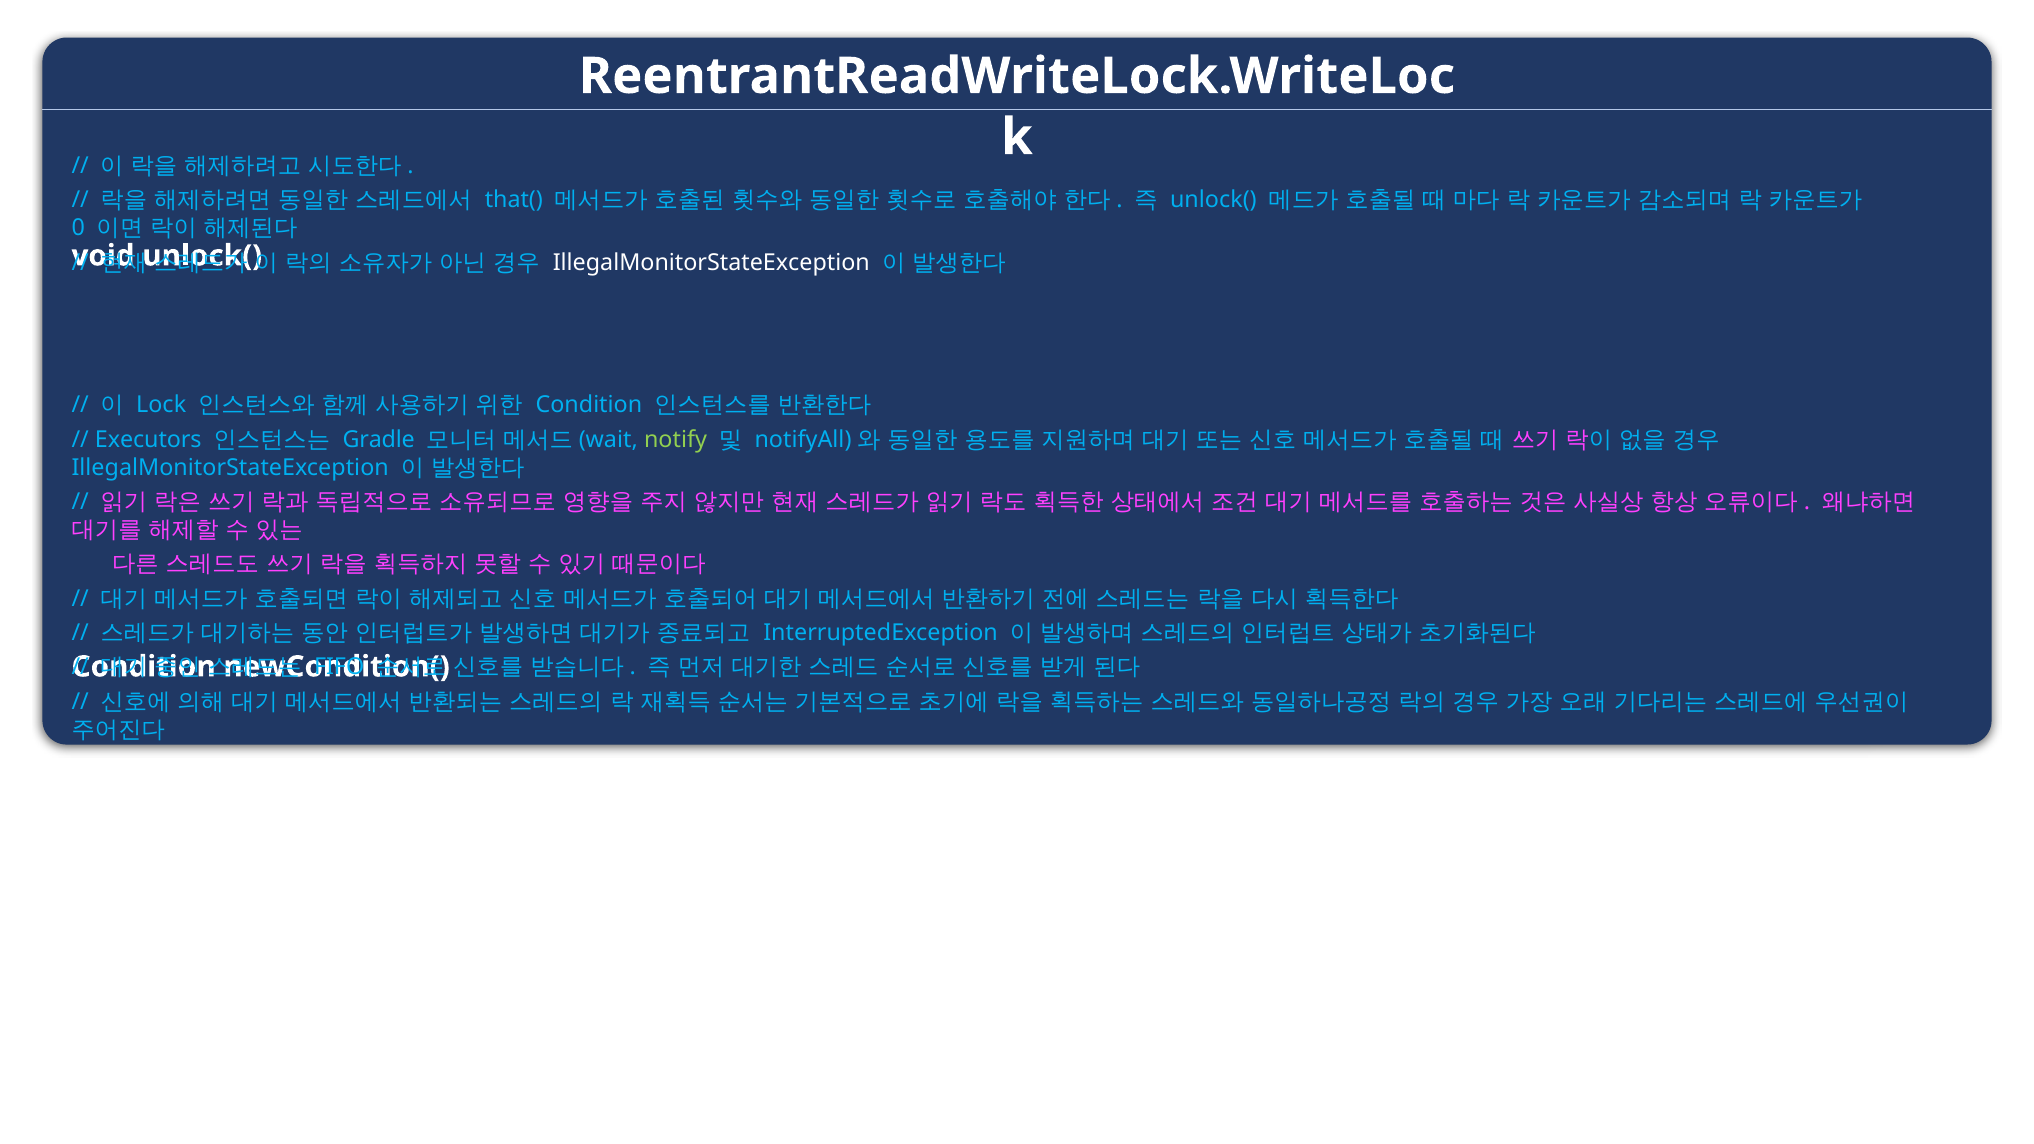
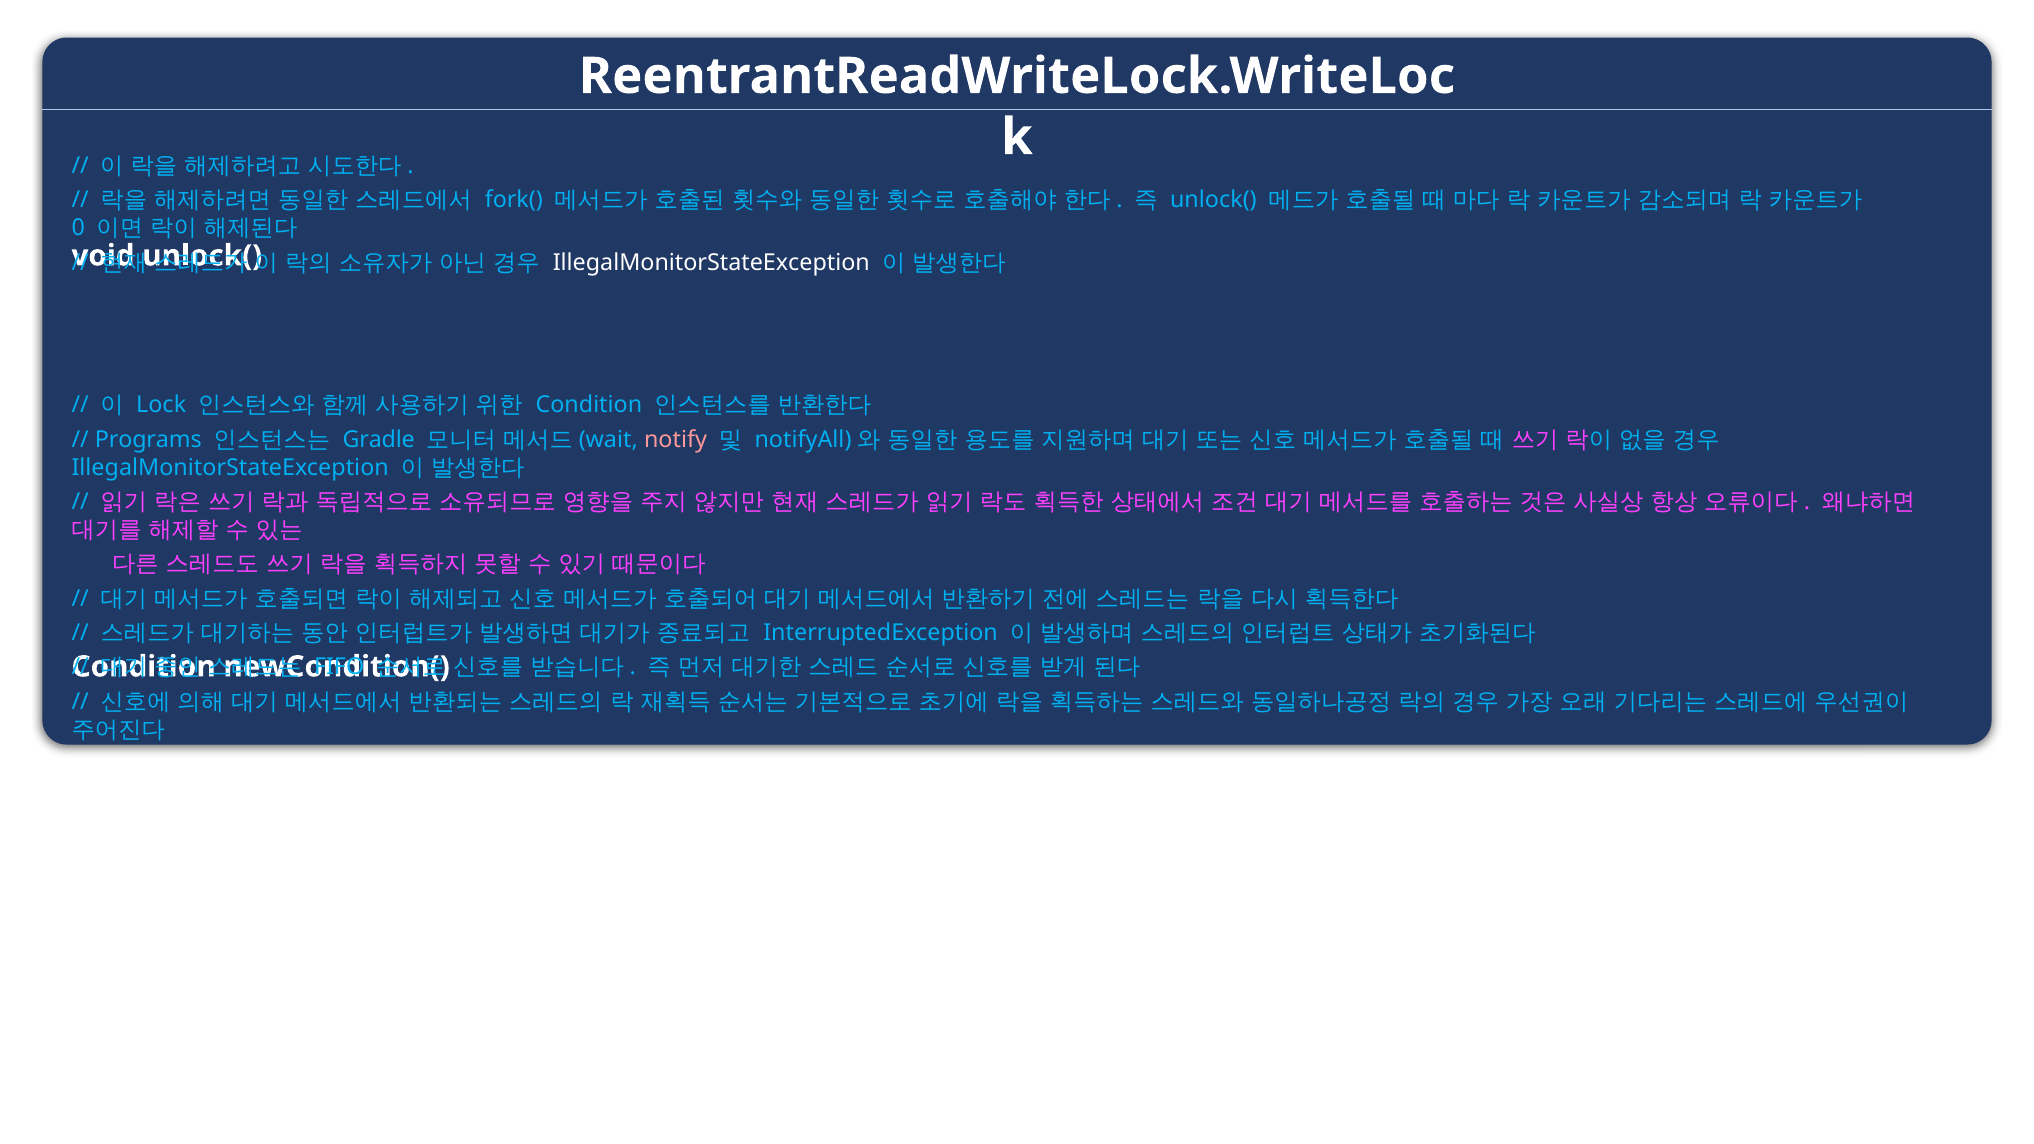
that(: that( -> fork( (514, 200)
Executors: Executors -> Programs (148, 440)
notify colour: light green -> pink (676, 440)
